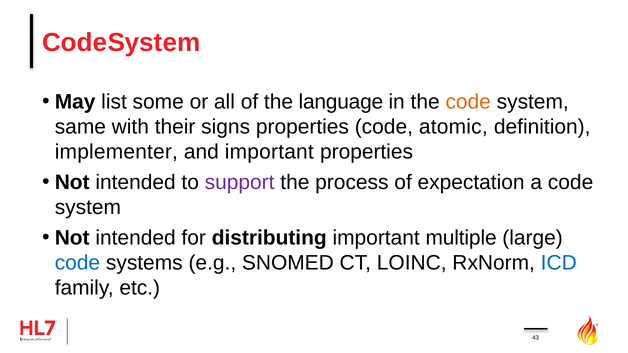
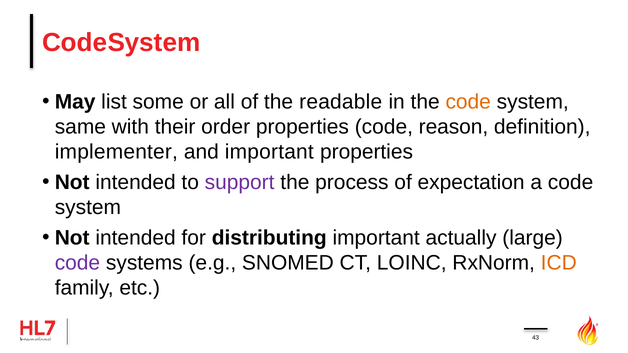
language: language -> readable (341, 102)
signs: signs -> order (226, 127)
atomic: atomic -> reason (453, 127)
multiple: multiple -> actually (461, 238)
code colour: blue -> purple (77, 263)
ICD colour: blue -> orange (559, 263)
